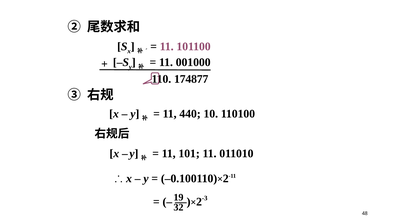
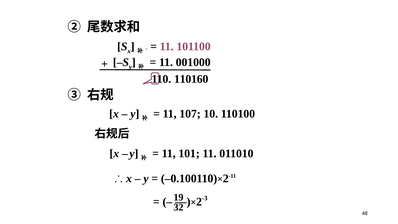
174877: 174877 -> 110160 (191, 79)
440: 440 -> 107 (190, 114)
